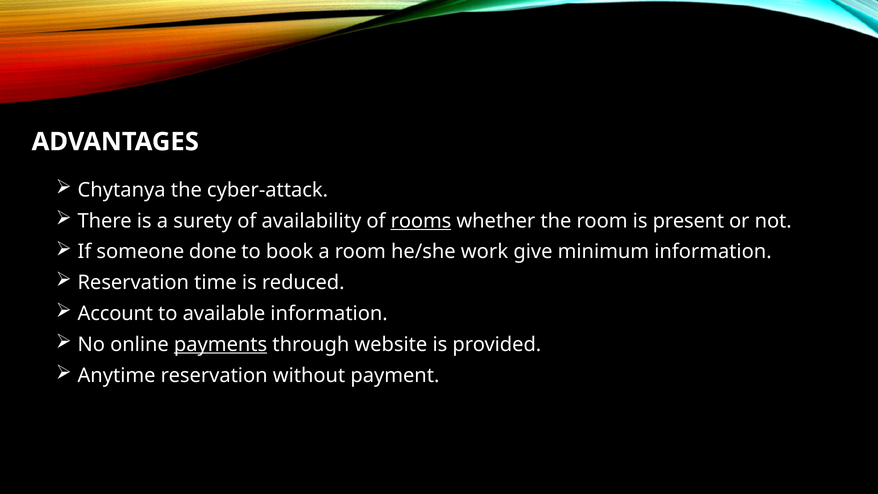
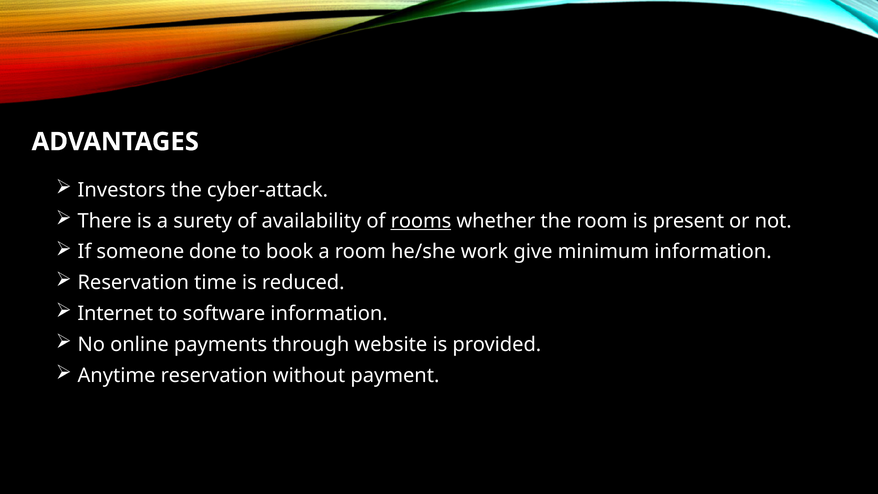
Chytanya: Chytanya -> Investors (122, 190)
Account: Account -> Internet (115, 314)
available: available -> software (224, 314)
payments underline: present -> none (221, 344)
